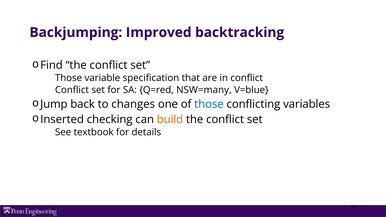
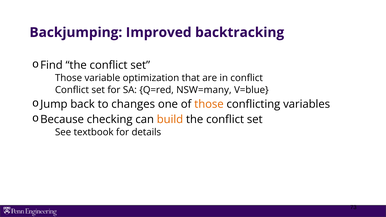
specification: specification -> optimization (151, 78)
those colour: blue -> orange (209, 104)
Inserted: Inserted -> Because (62, 119)
